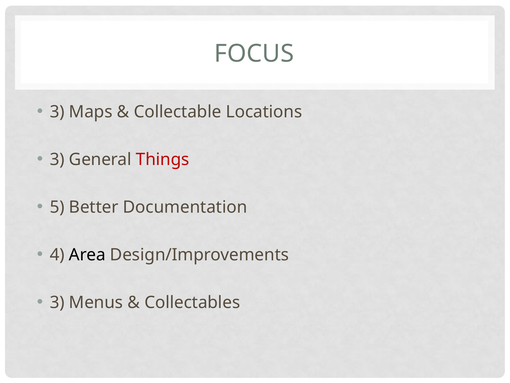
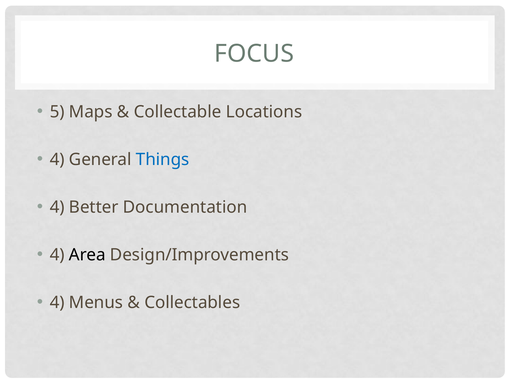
3: 3 -> 5 (57, 112)
3: 3 -> 4 (57, 159)
Things colour: red -> blue (163, 159)
5: 5 -> 4 (57, 207)
3: 3 -> 4 (57, 302)
